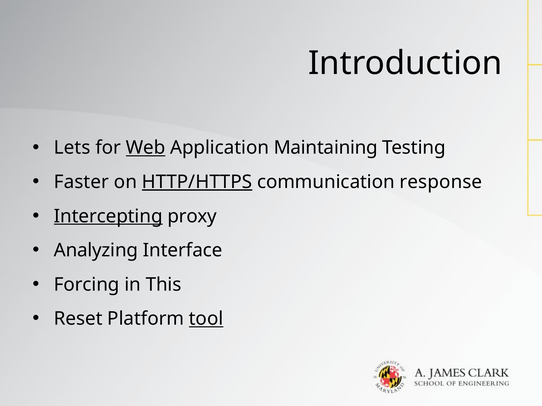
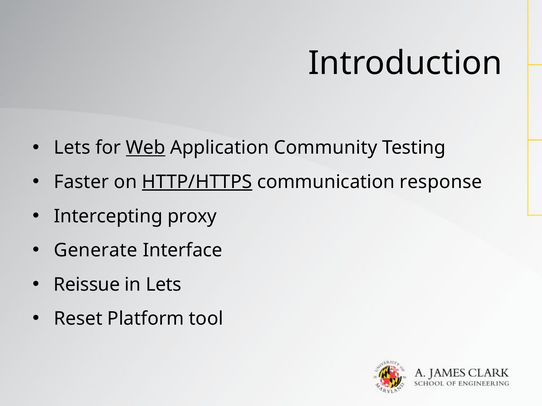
Maintaining: Maintaining -> Community (326, 148)
Intercepting underline: present -> none (108, 216)
Analyzing: Analyzing -> Generate (96, 251)
Forcing: Forcing -> Reissue (87, 285)
in This: This -> Lets (164, 285)
tool underline: present -> none (206, 319)
